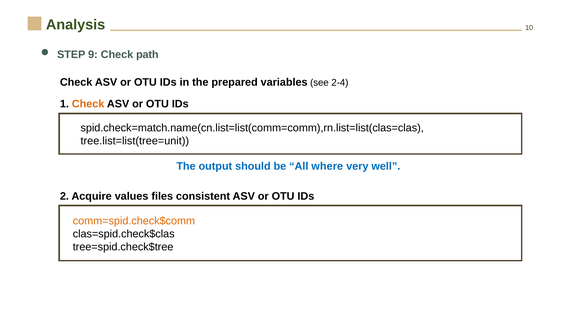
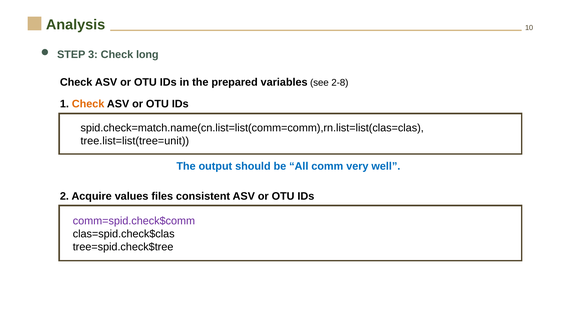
9: 9 -> 3 (93, 54)
path: path -> long (147, 54)
2-4: 2-4 -> 2-8 (340, 82)
where: where -> comm (327, 166)
comm=spid.check$comm colour: orange -> purple (134, 221)
